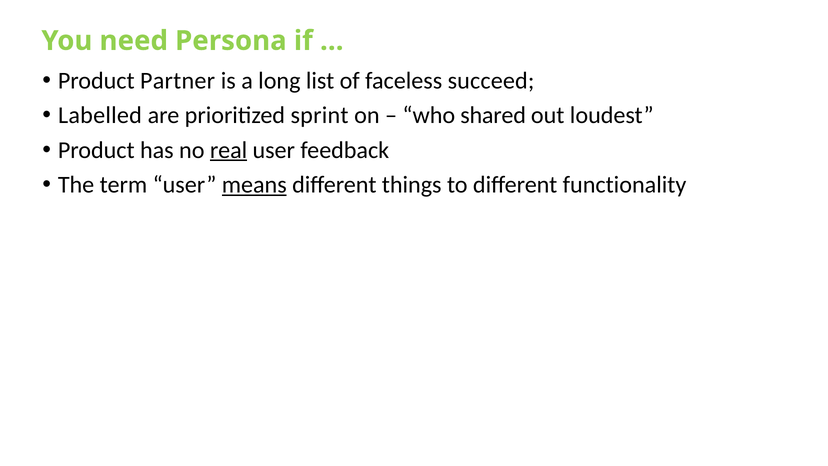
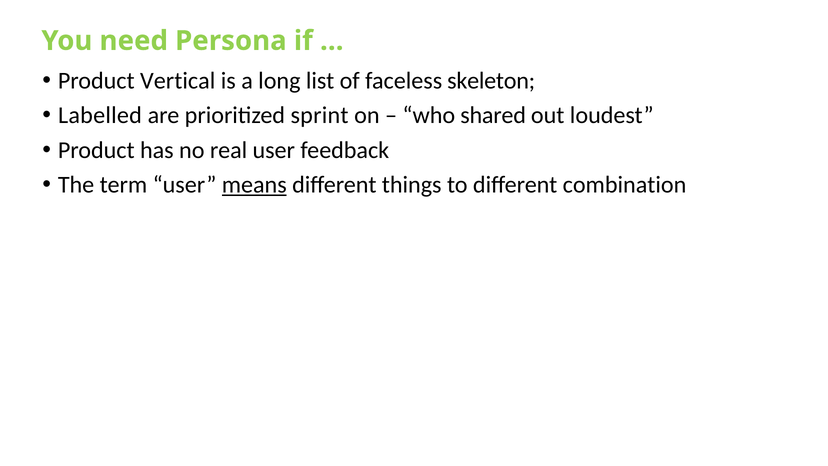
Partner: Partner -> Vertical (178, 81)
succeed: succeed -> skeleton (491, 81)
real underline: present -> none (229, 150)
functionality: functionality -> combination (625, 185)
